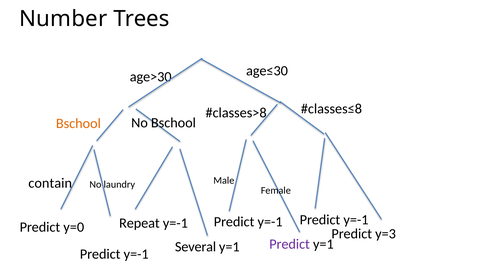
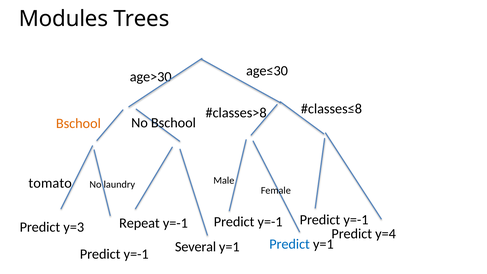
Number: Number -> Modules (63, 19)
contain: contain -> tomato (50, 183)
y=0: y=0 -> y=3 (74, 227)
y=3: y=3 -> y=4 (386, 234)
Predict colour: purple -> blue (290, 244)
